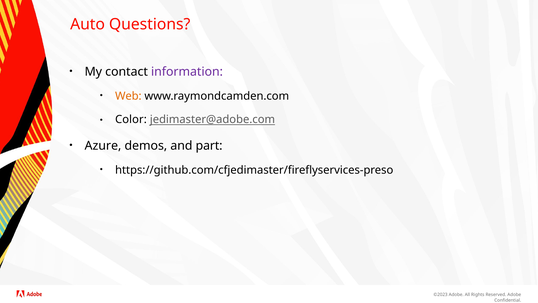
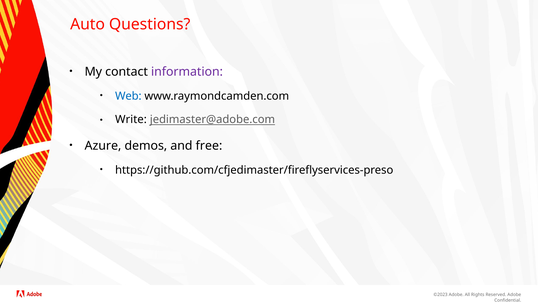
Web colour: orange -> blue (128, 96)
Color: Color -> Write (131, 119)
part: part -> free (209, 146)
